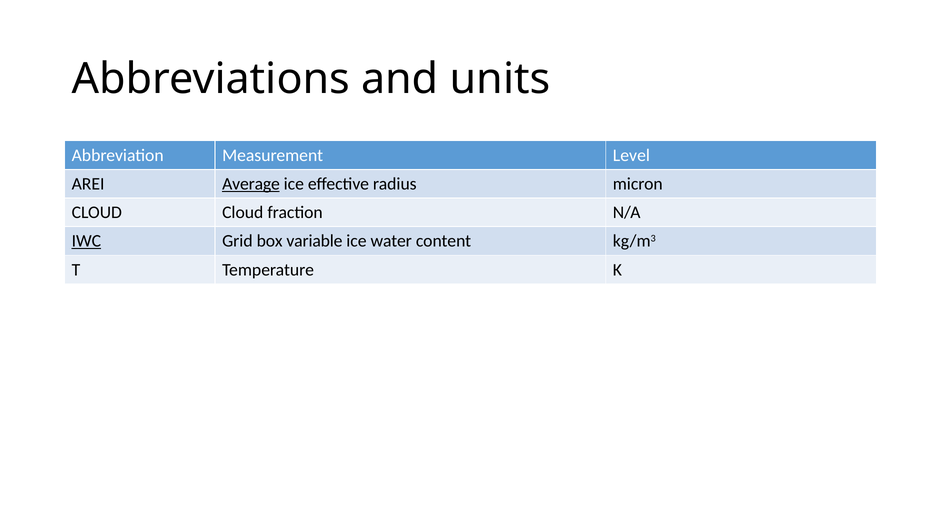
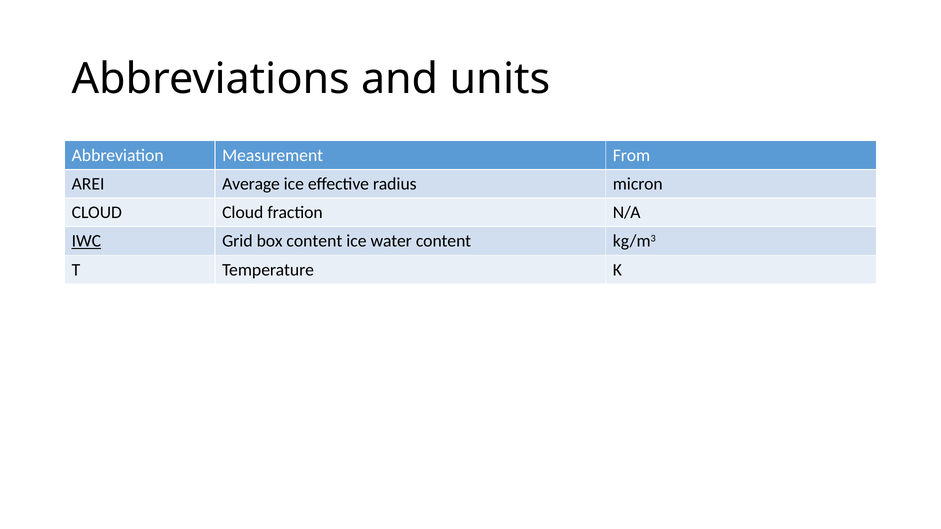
Level: Level -> From (631, 155)
Average underline: present -> none (251, 184)
box variable: variable -> content (314, 241)
